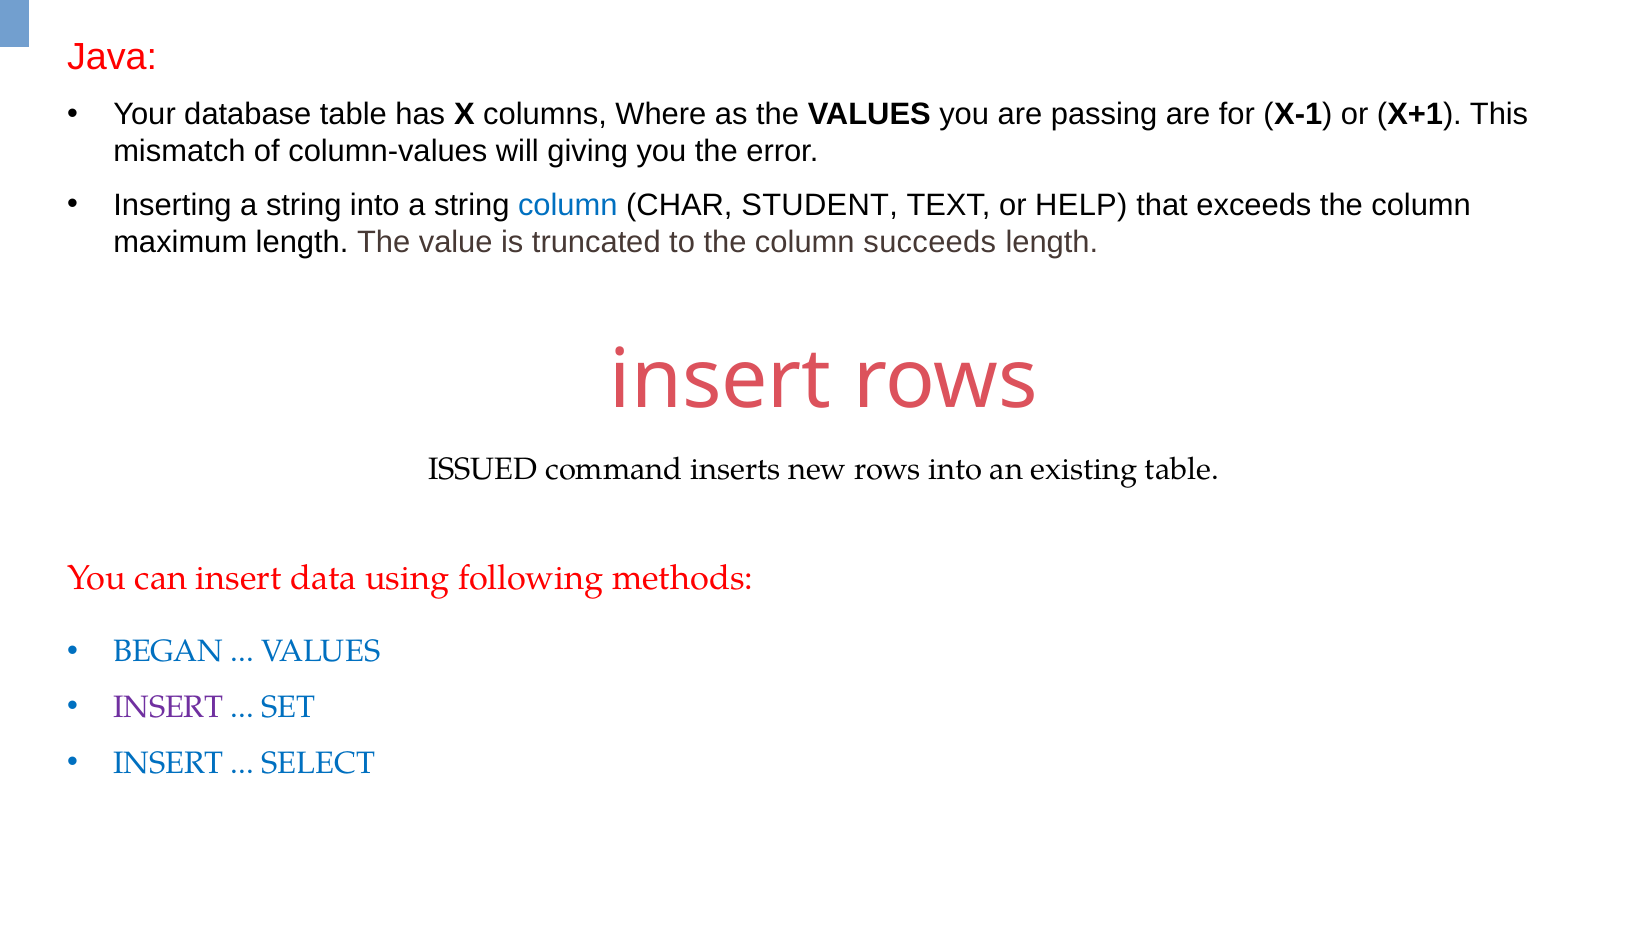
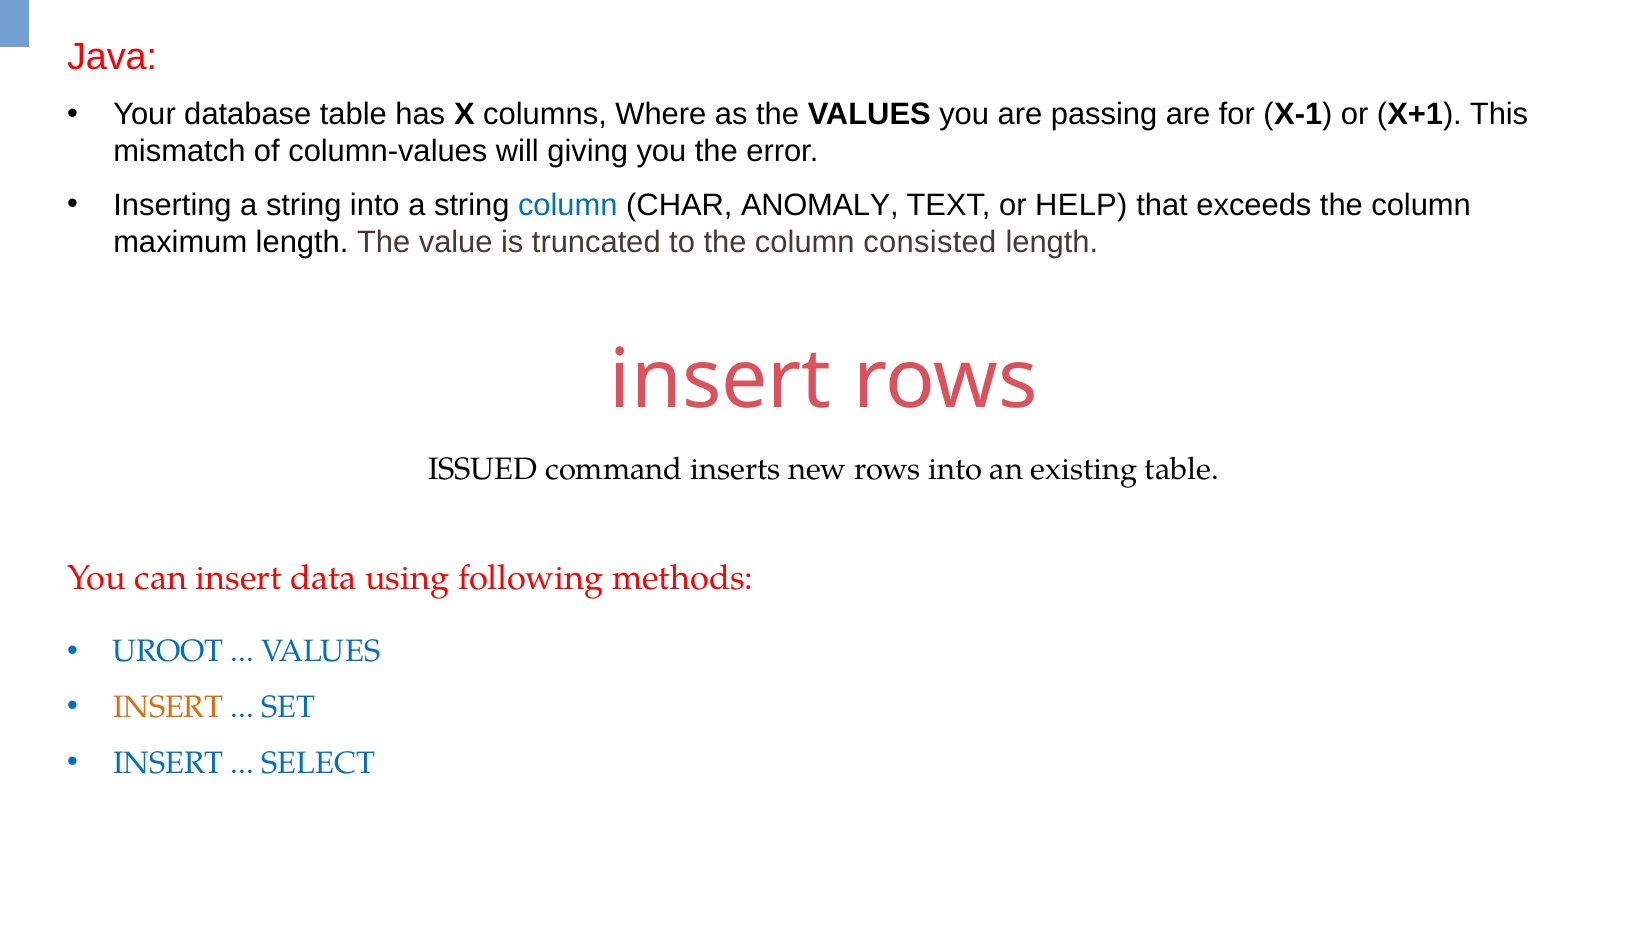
STUDENT: STUDENT -> ANOMALY (820, 205)
succeeds: succeeds -> consisted (930, 242)
BEGAN: BEGAN -> UROOT (168, 652)
INSERT colour: purple -> orange (168, 707)
